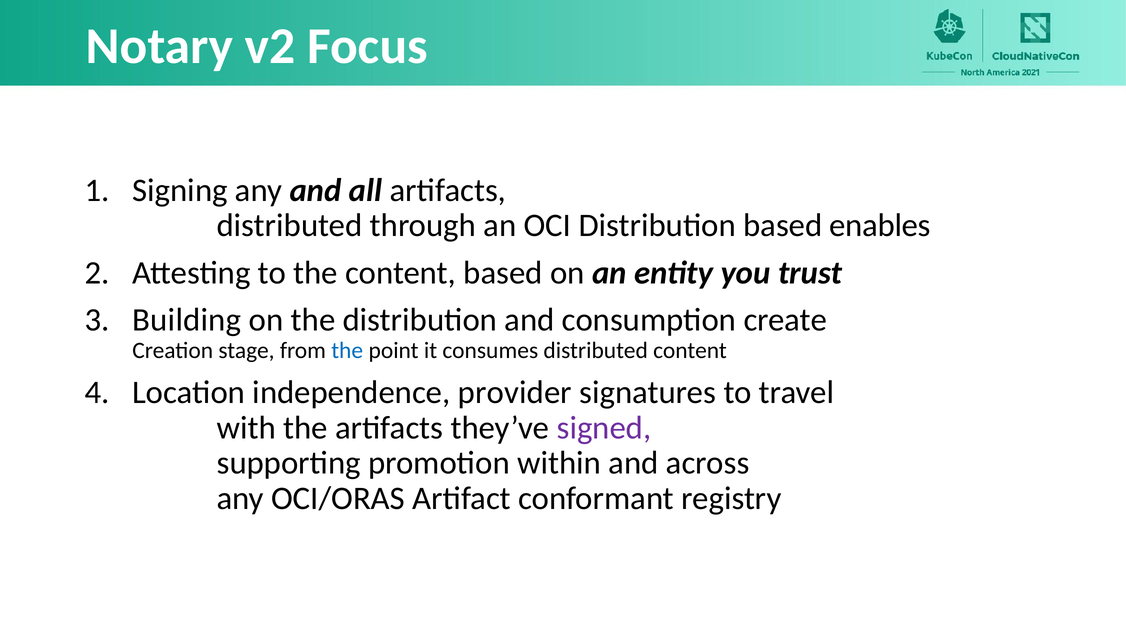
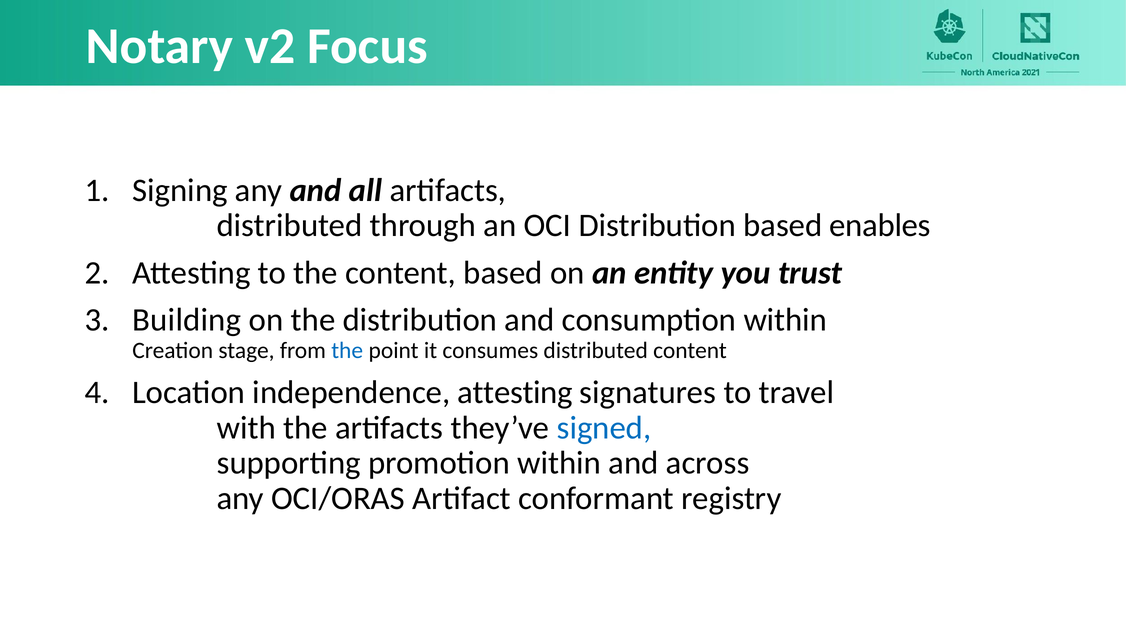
consumption create: create -> within (785, 320)
independence provider: provider -> attesting (515, 393)
signed colour: purple -> blue (604, 428)
